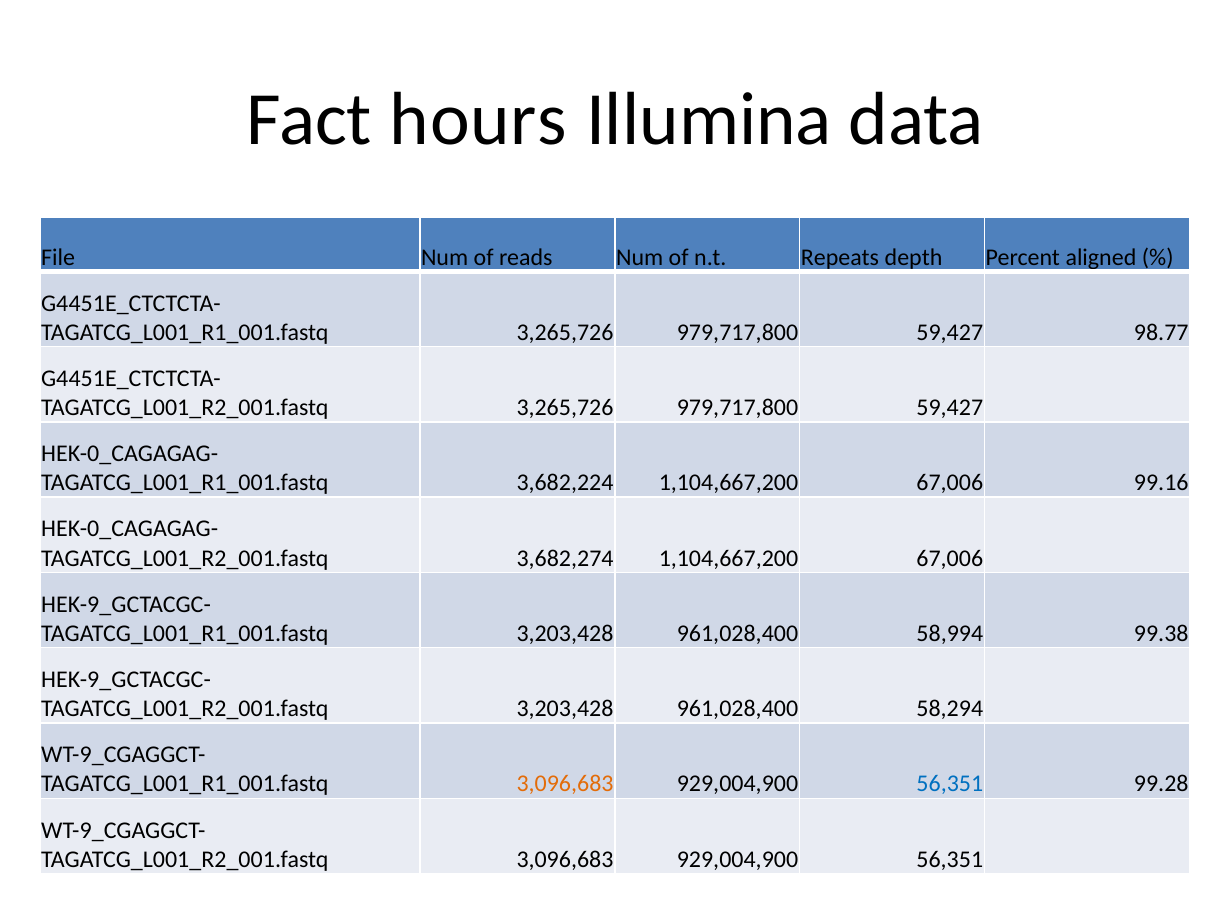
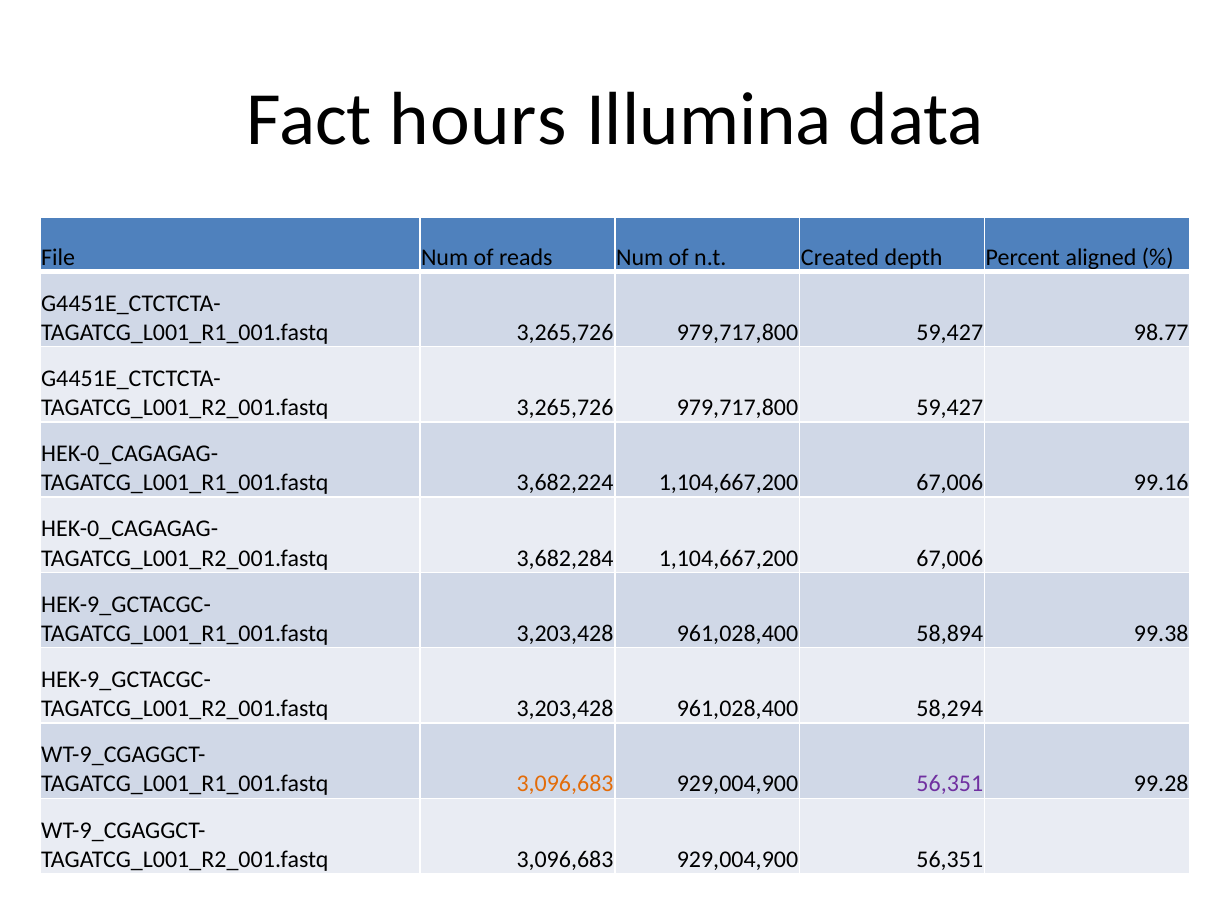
Repeats: Repeats -> Created (840, 257)
3,682,274: 3,682,274 -> 3,682,284 (565, 558)
58,994: 58,994 -> 58,894 (950, 634)
56,351 colour: blue -> purple (950, 784)
